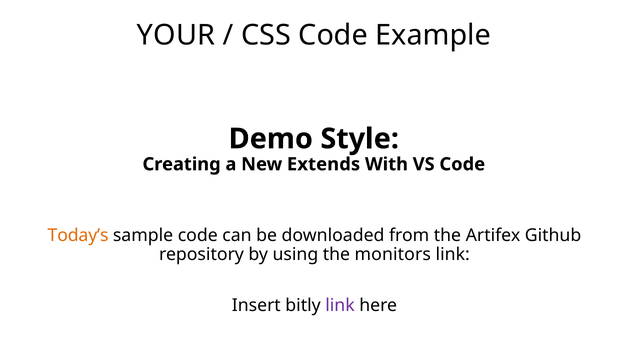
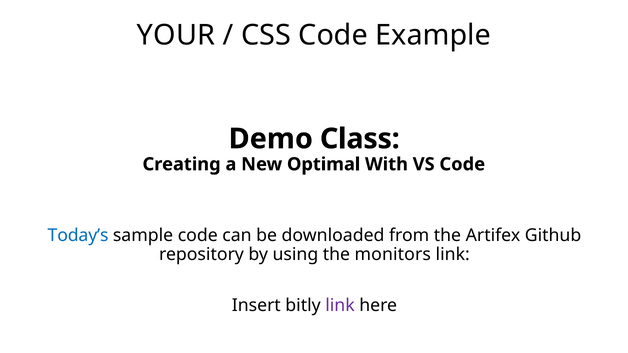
Style: Style -> Class (360, 139)
Extends: Extends -> Optimal (324, 164)
Today’s colour: orange -> blue (78, 235)
